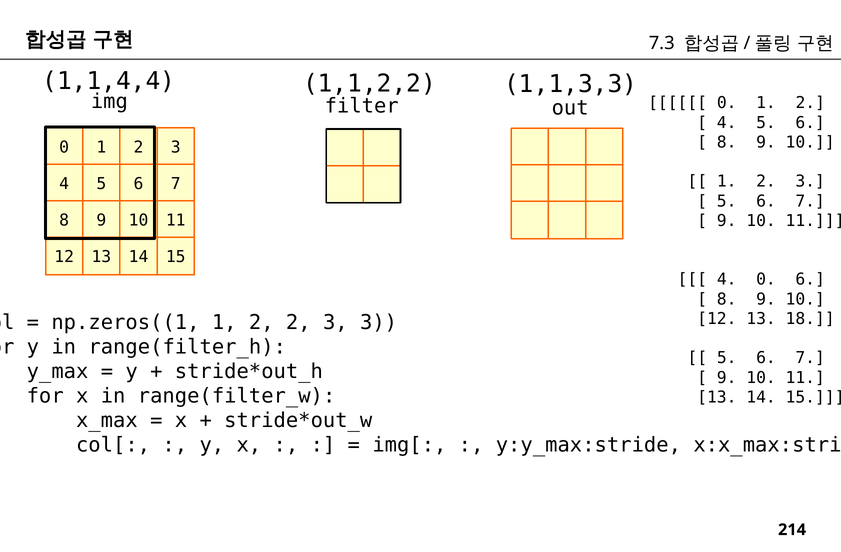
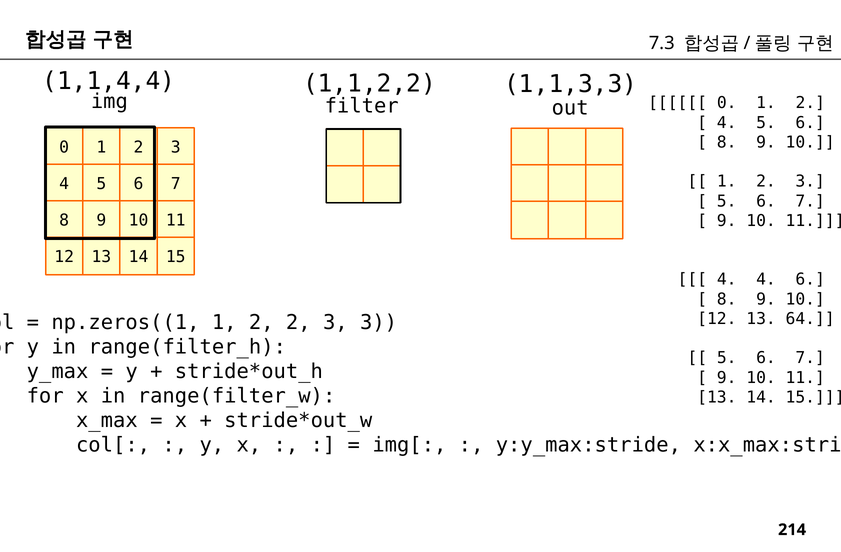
4 0: 0 -> 4 (766, 280)
18: 18 -> 64 (810, 319)
